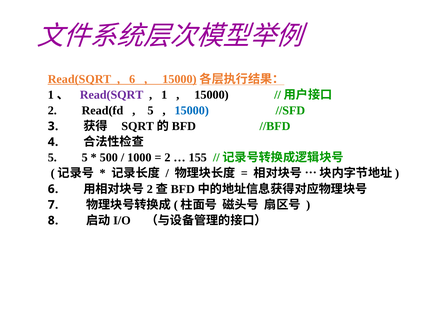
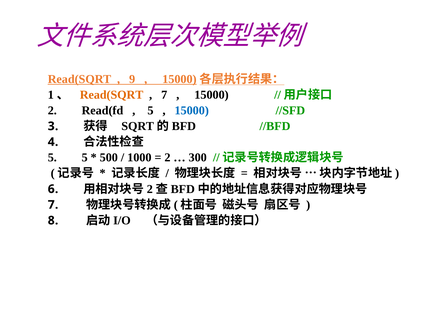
6: 6 -> 9 (132, 79)
Read(SQRT colour: purple -> orange (112, 95)
1: 1 -> 7 (164, 95)
155: 155 -> 300 (198, 158)
